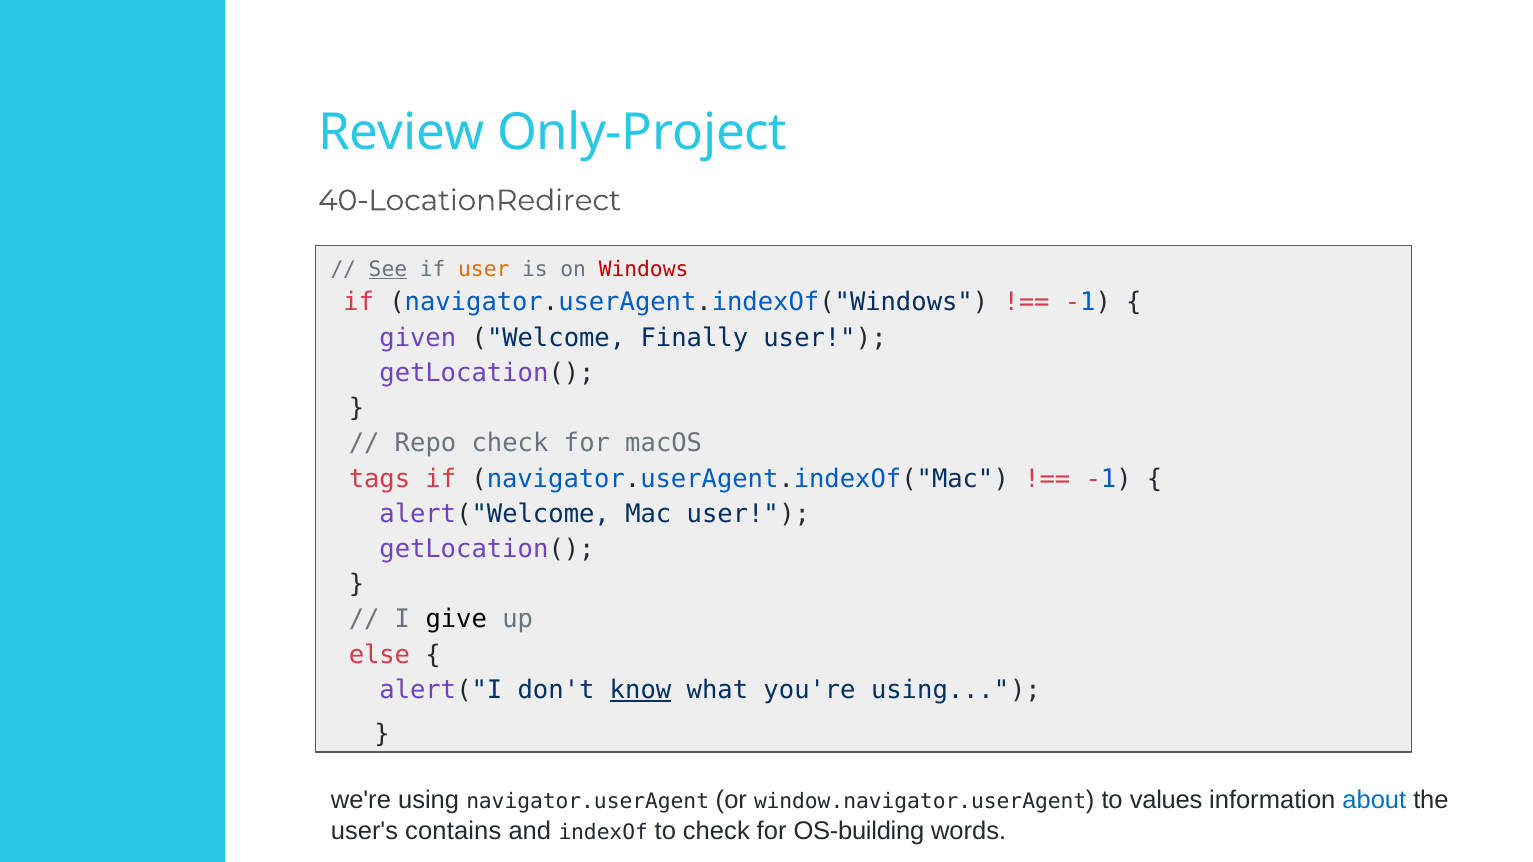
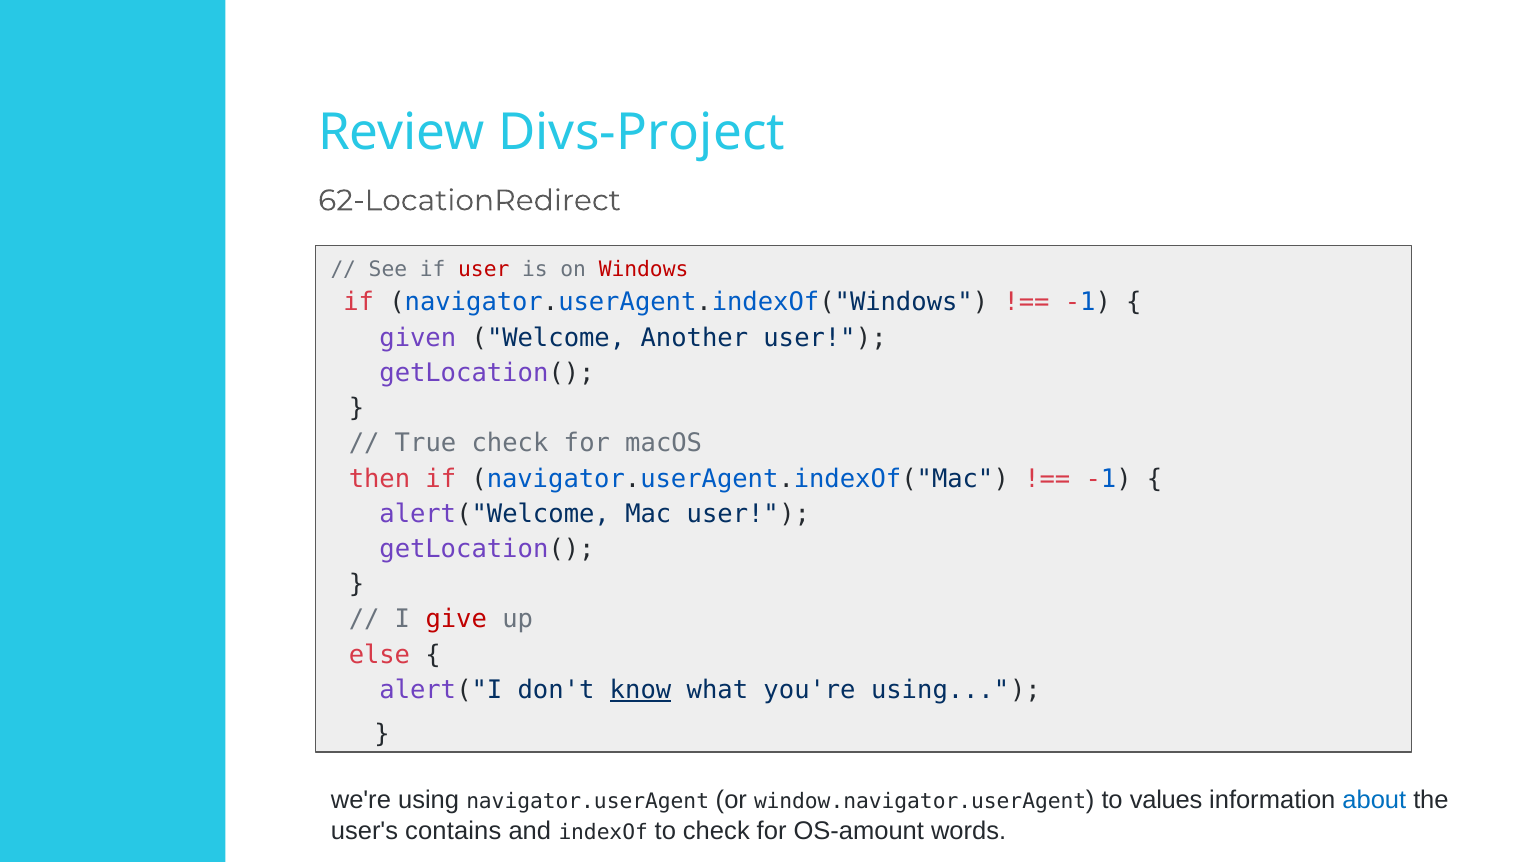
Only-Project: Only-Project -> Divs-Project (642, 132)
40-LocationRedirect: 40-LocationRedirect -> 62-LocationRedirect (469, 201)
See underline: present -> none (388, 270)
user colour: orange -> red (484, 270)
Finally: Finally -> Another (694, 338)
Repo: Repo -> True (426, 444)
tags: tags -> then (379, 479)
give colour: black -> red (456, 620)
OS-building: OS-building -> OS-amount (859, 831)
